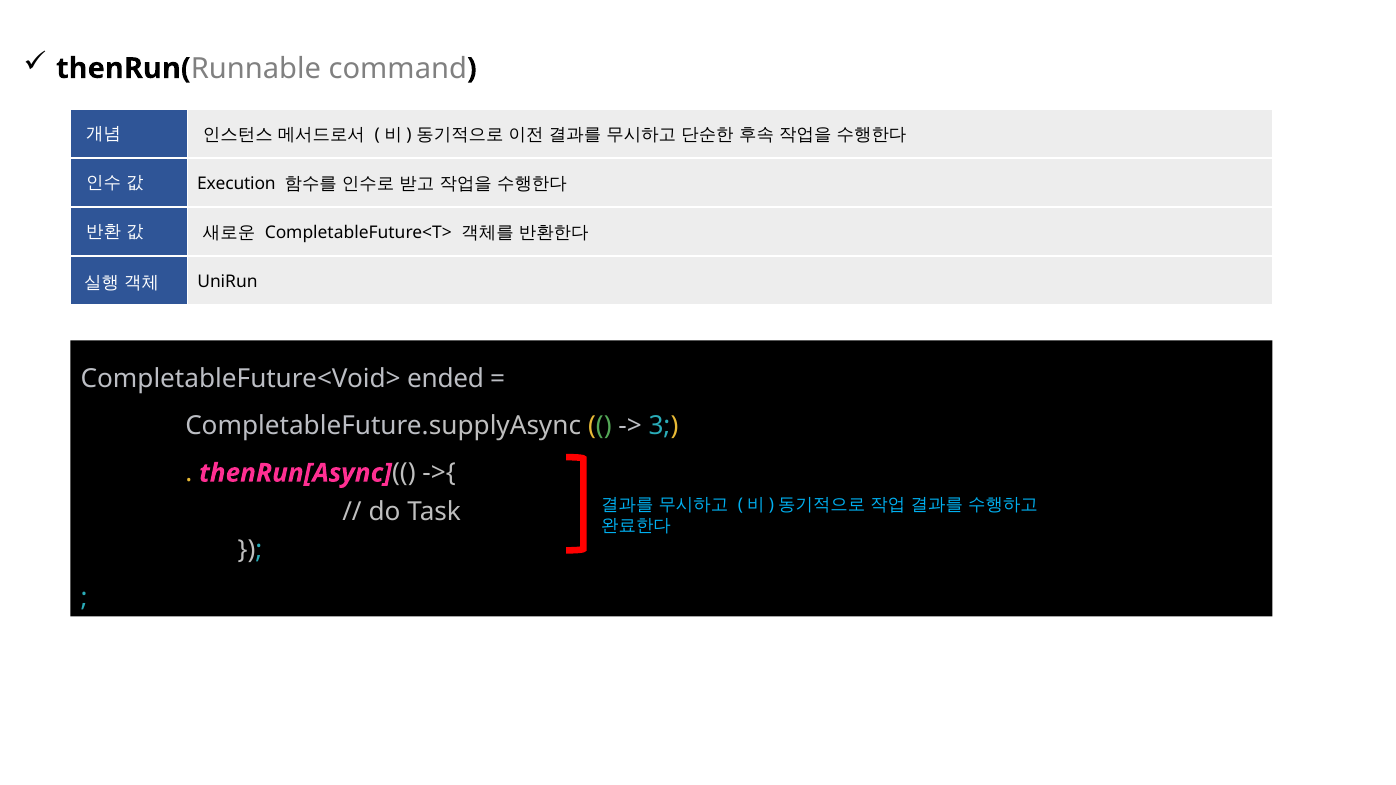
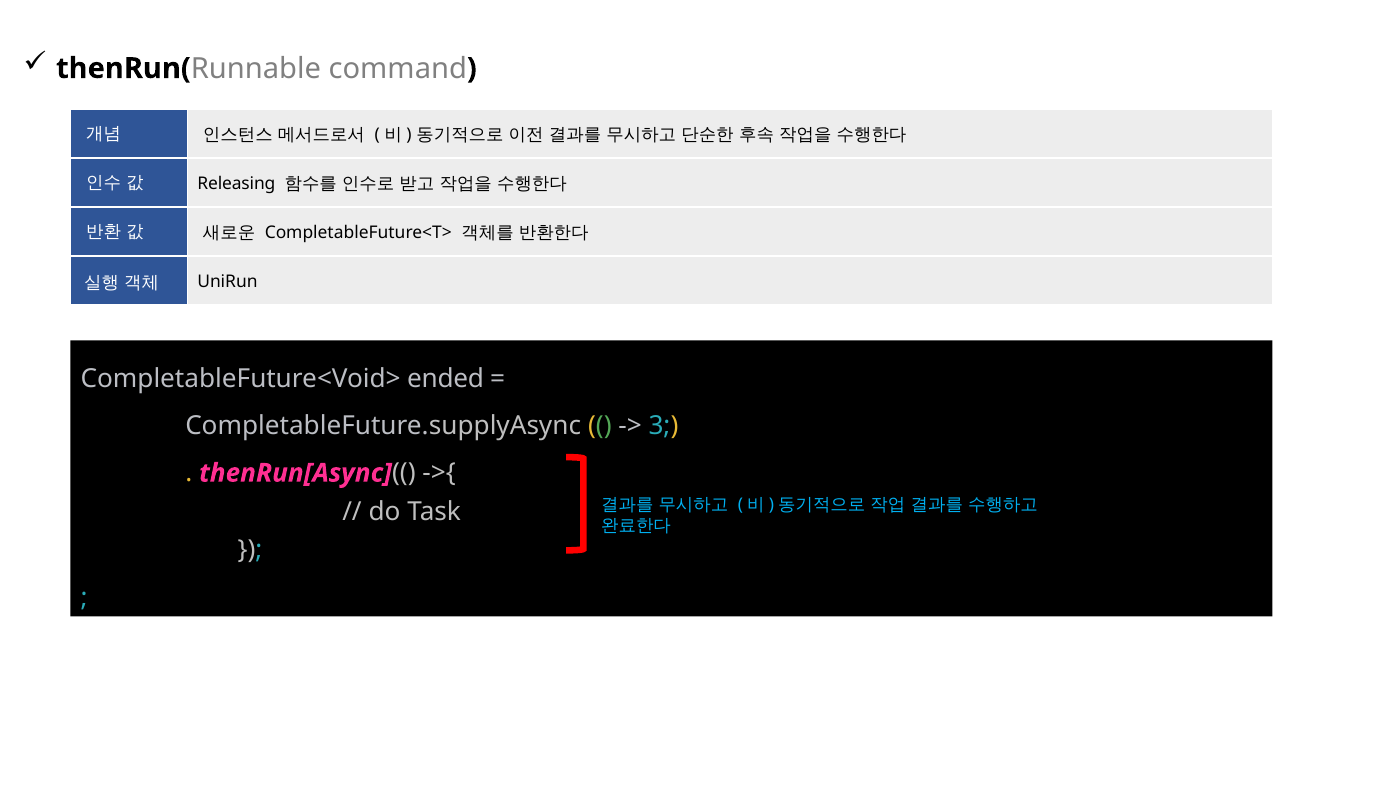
Execution: Execution -> Releasing (236, 184)
